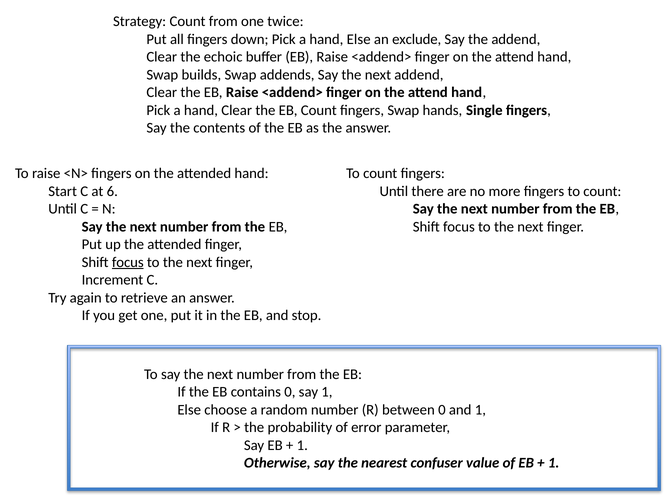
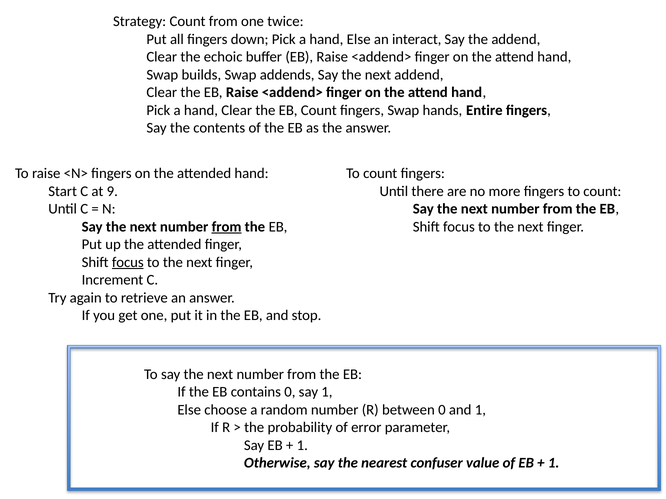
exclude: exclude -> interact (417, 39)
Single: Single -> Entire (484, 110)
6: 6 -> 9 (112, 191)
from underline: none -> present (227, 227)
